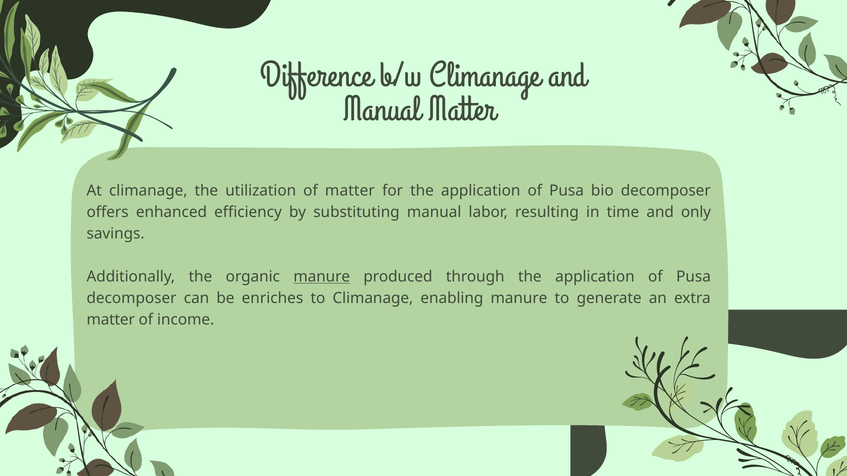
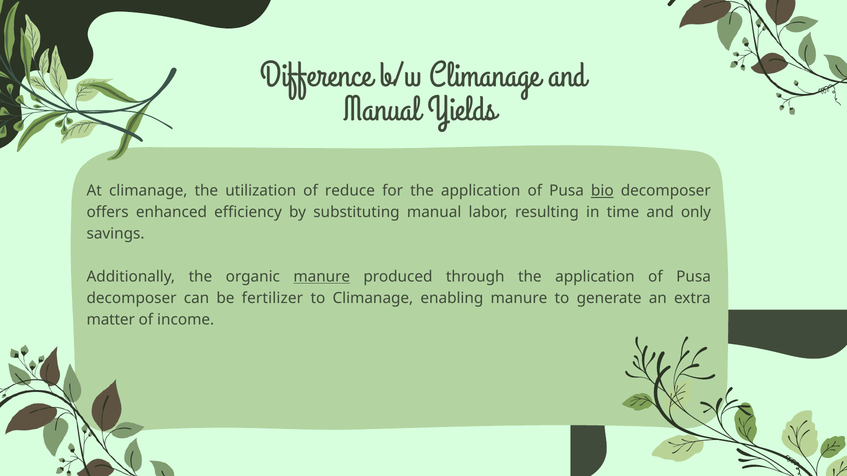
Manual Matter: Matter -> Yields (462, 108)
of matter: matter -> reduce (350, 191)
bio underline: none -> present (602, 191)
enriches: enriches -> fertilizer (272, 298)
